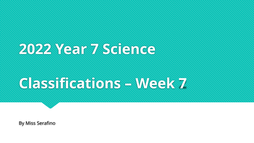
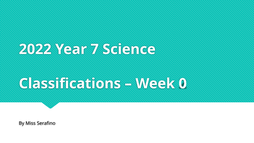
Week 7: 7 -> 0 (183, 84)
